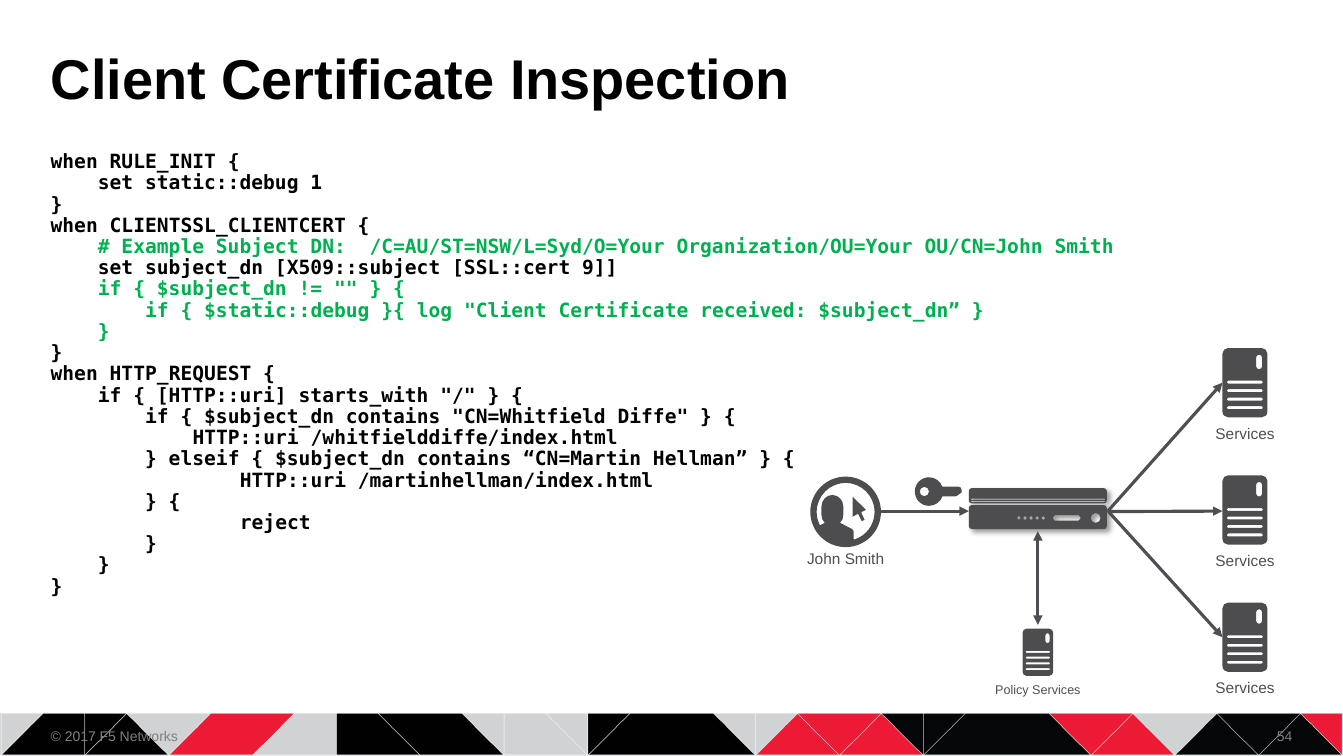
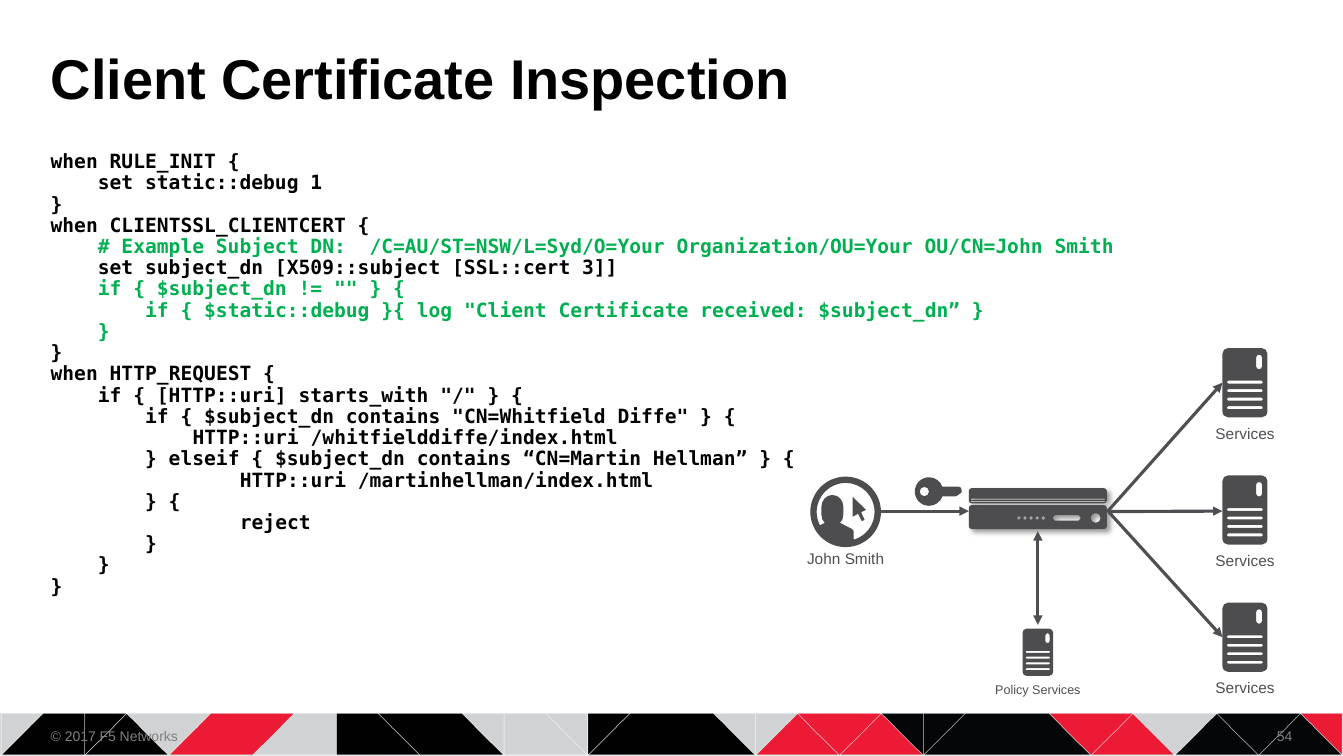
9: 9 -> 3 (600, 268)
